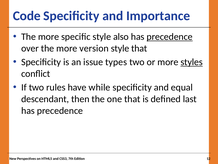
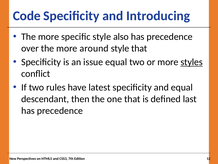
Importance: Importance -> Introducing (158, 16)
precedence underline: present -> none (170, 37)
version: version -> around (94, 48)
issue types: types -> equal (116, 62)
while: while -> latest (100, 87)
